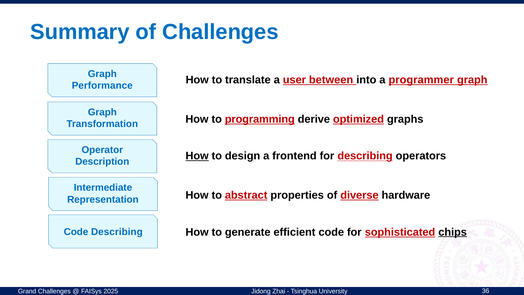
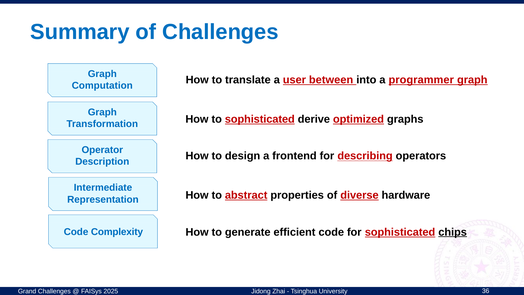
Performance: Performance -> Computation (102, 86)
to programming: programming -> sophisticated (260, 119)
How underline: present -> none (197, 156)
Code Describing: Describing -> Complexity (117, 232)
